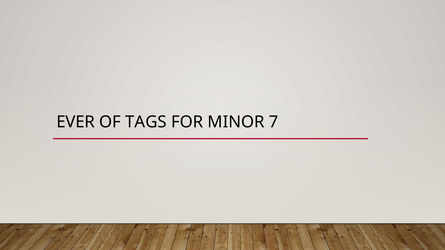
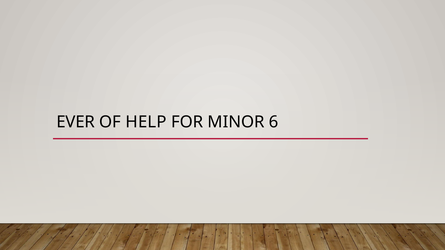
TAGS: TAGS -> HELP (146, 122)
7: 7 -> 6 (274, 122)
